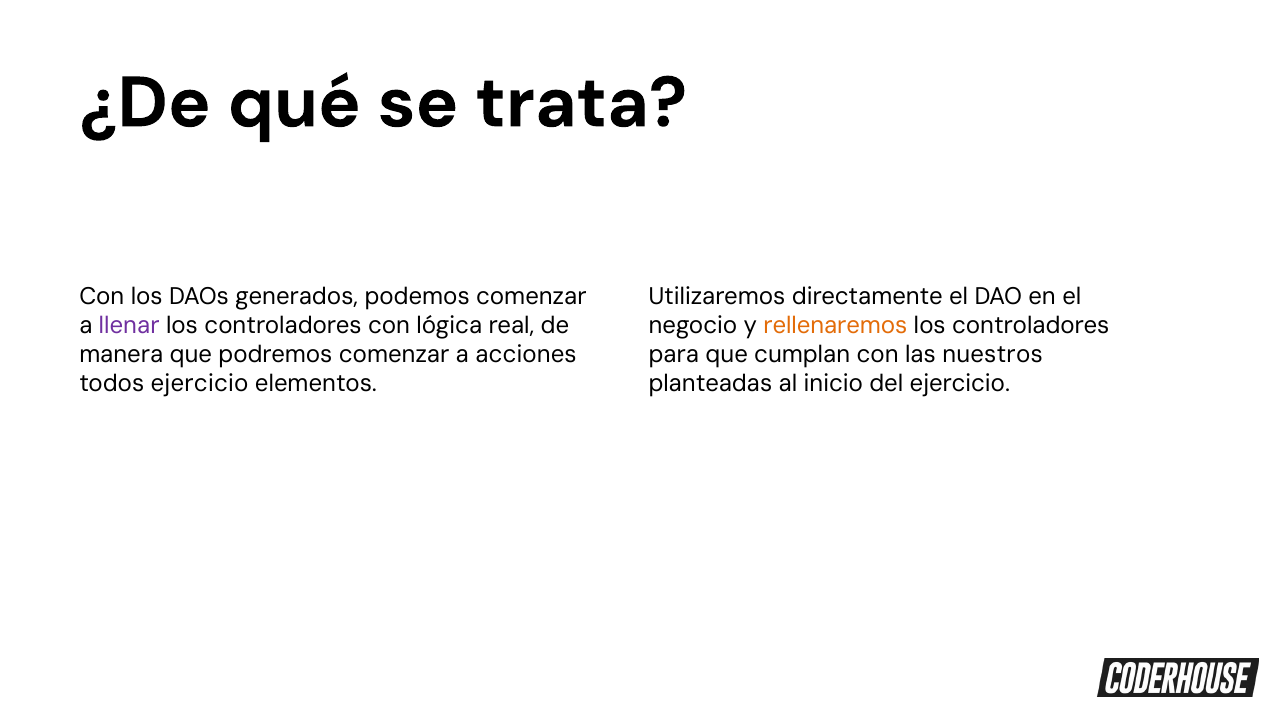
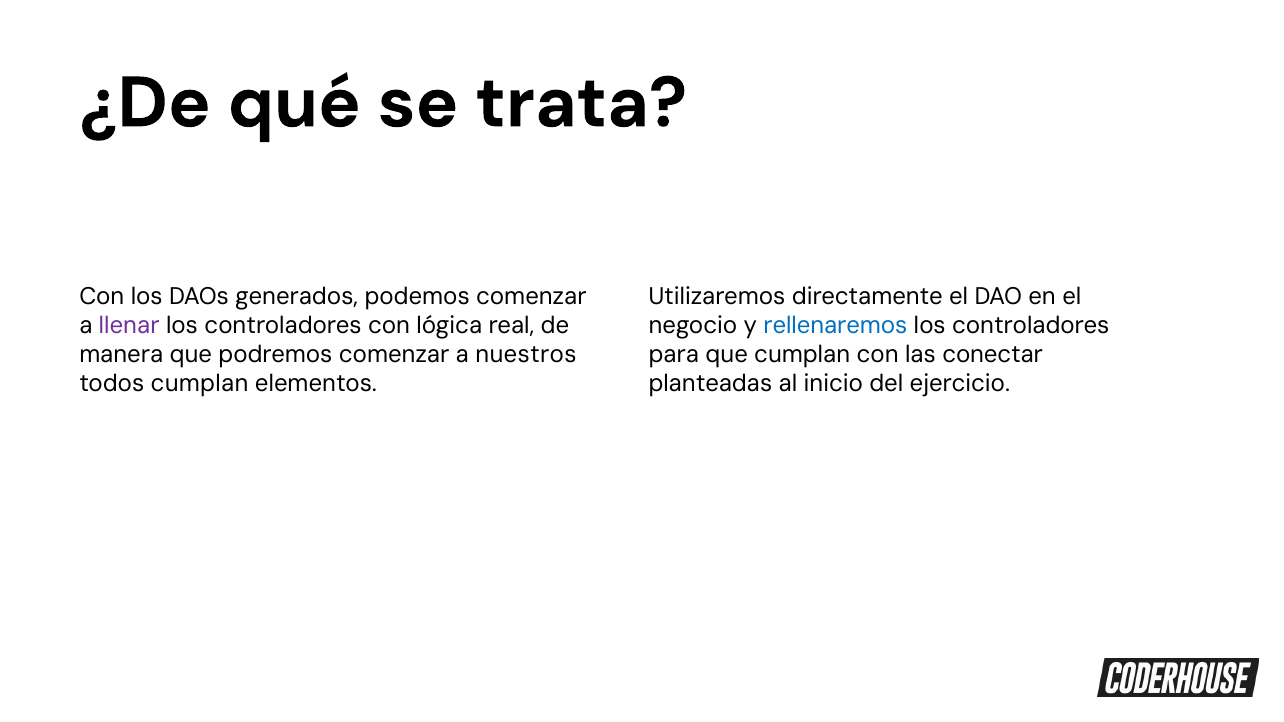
rellenaremos colour: orange -> blue (835, 326)
acciones: acciones -> nuestros (526, 355)
nuestros: nuestros -> conectar (993, 355)
todos ejercicio: ejercicio -> cumplan (200, 383)
